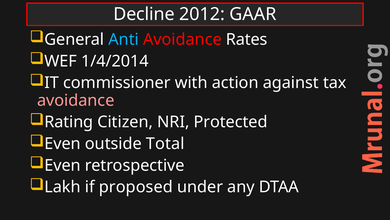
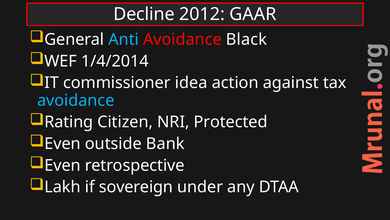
Rates: Rates -> Black (246, 39)
with: with -> idea (191, 83)
avoidance colour: pink -> light blue (76, 100)
Total: Total -> Bank (165, 143)
proposed: proposed -> sovereign (136, 187)
